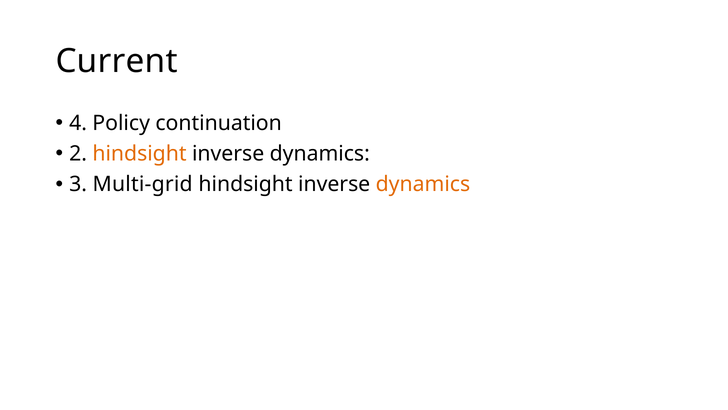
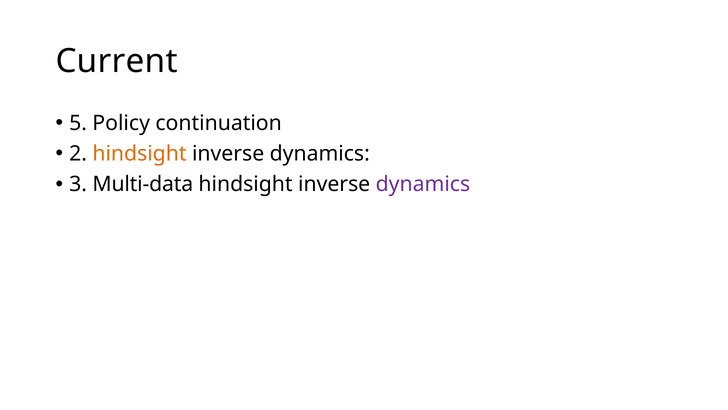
4: 4 -> 5 (78, 123)
Multi-grid: Multi-grid -> Multi-data (143, 184)
dynamics colour: orange -> purple (423, 184)
